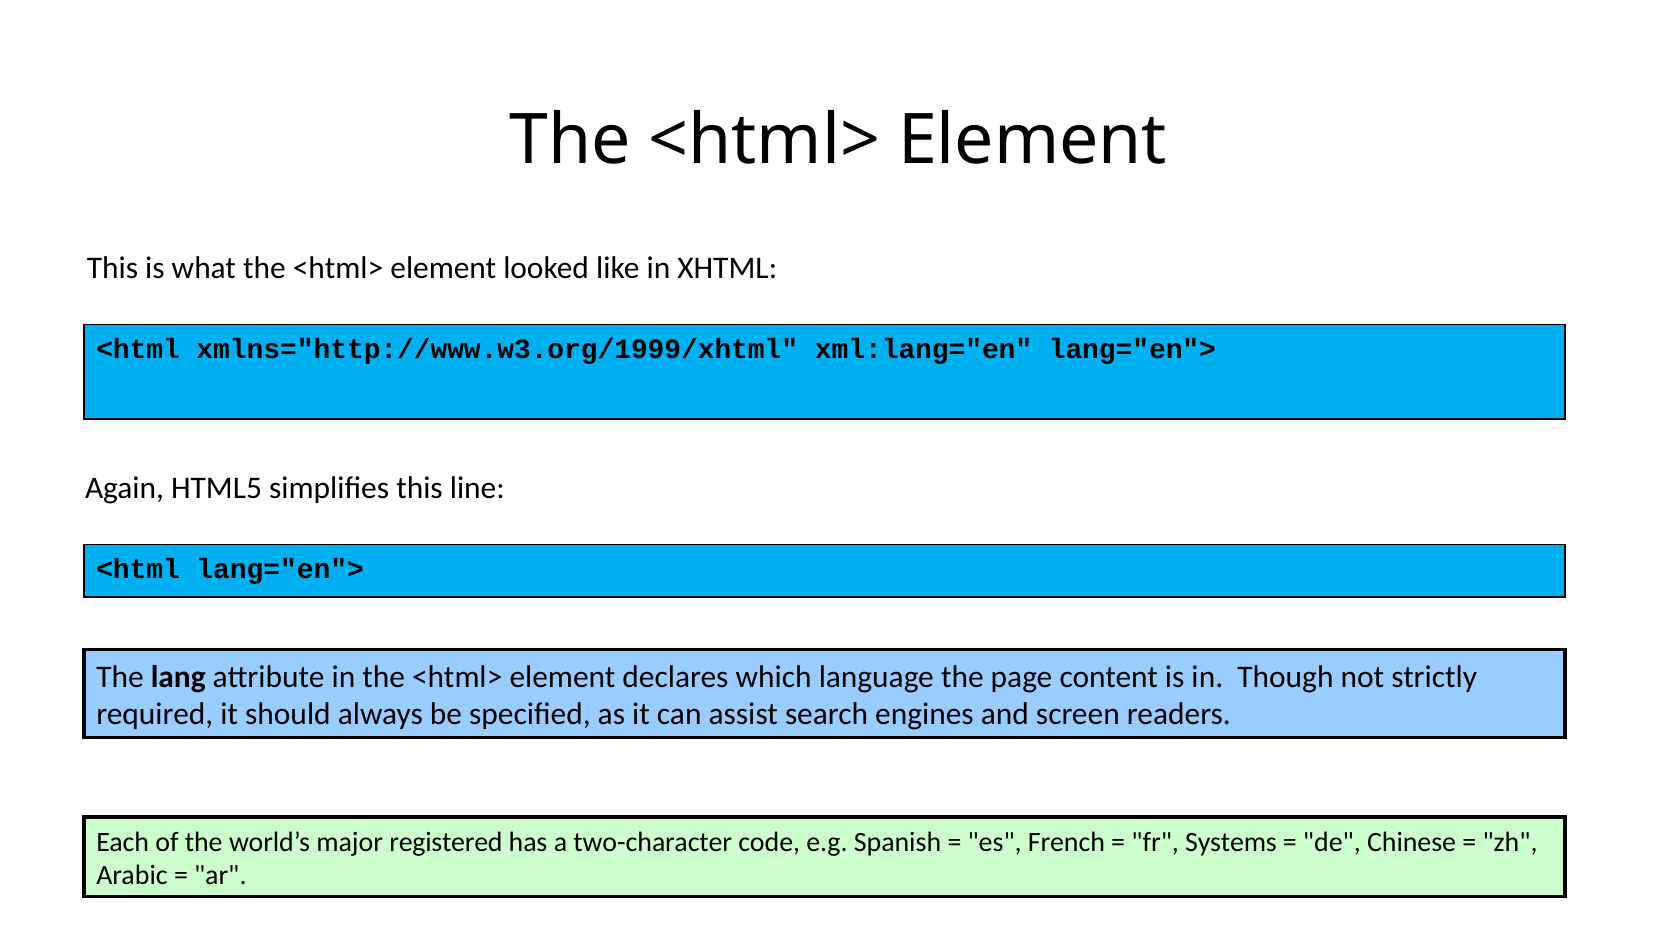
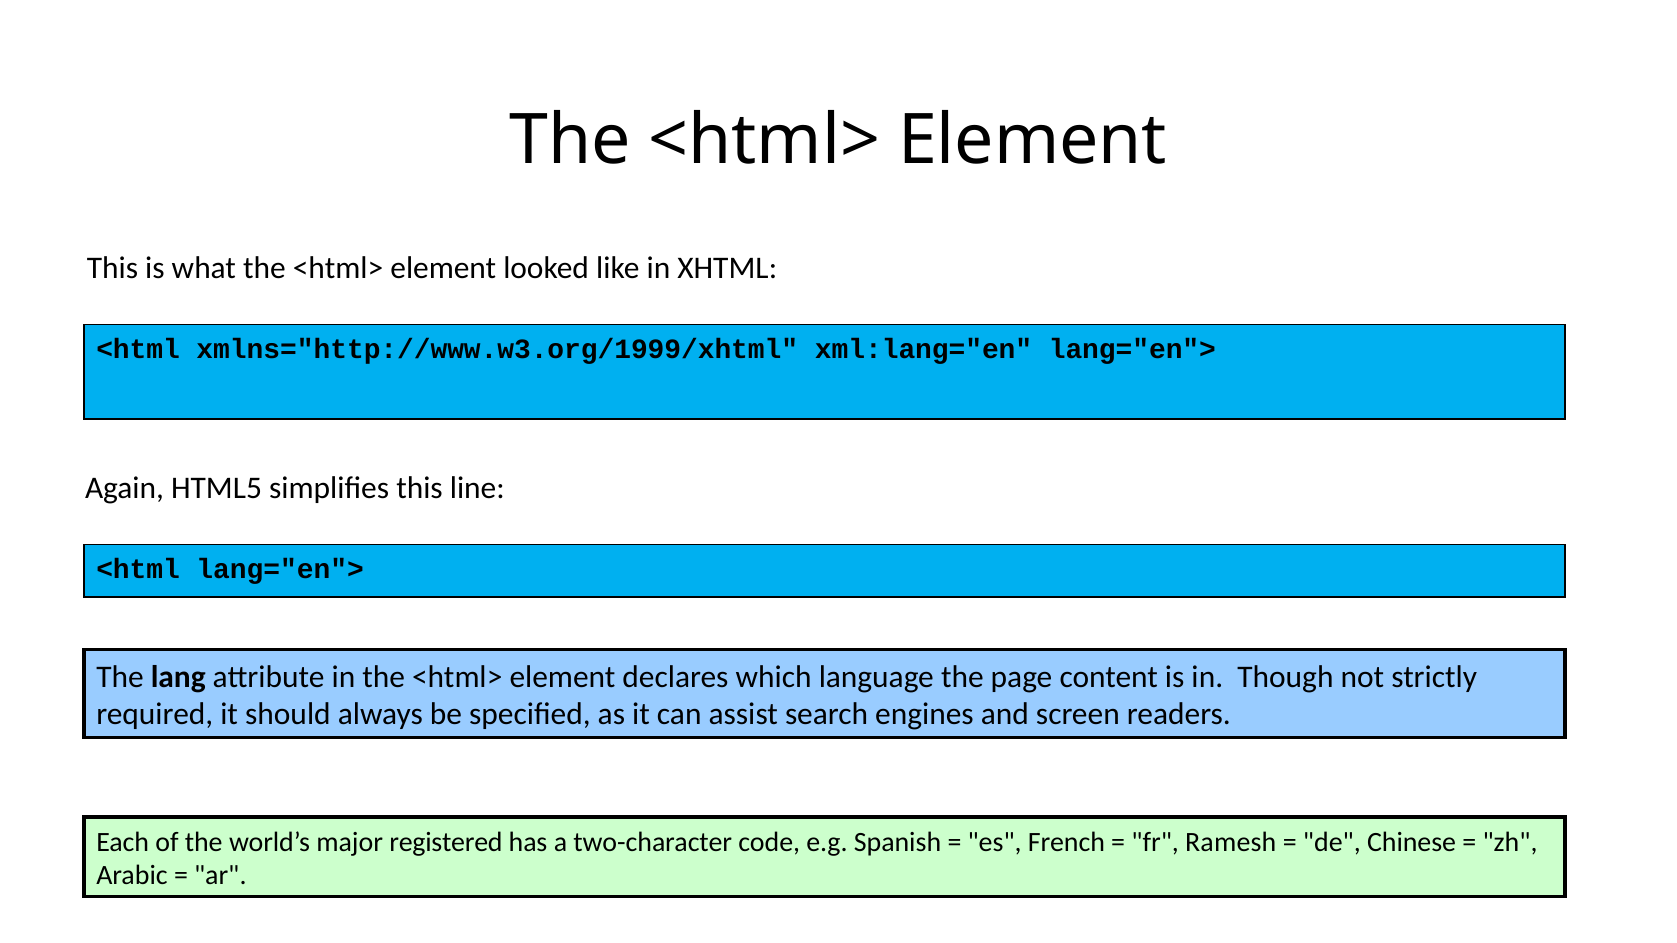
Systems: Systems -> Ramesh (1231, 842)
